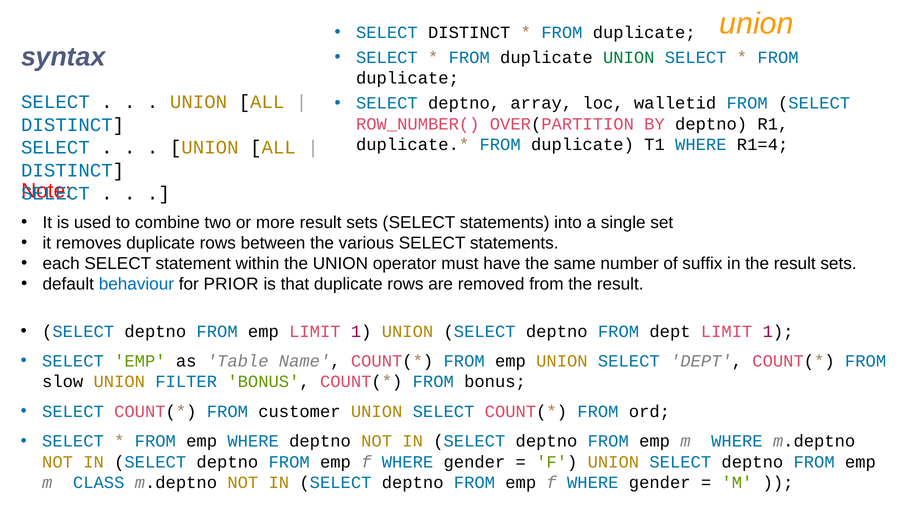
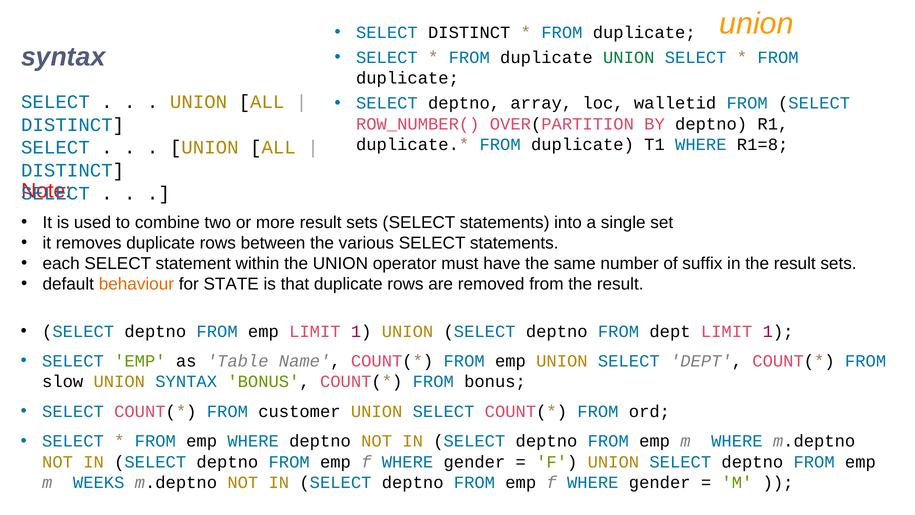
R1=4: R1=4 -> R1=8 (763, 144)
behaviour colour: blue -> orange (136, 284)
PRIOR: PRIOR -> STATE (231, 284)
UNION FILTER: FILTER -> SYNTAX (186, 382)
CLASS: CLASS -> WEEKS (99, 482)
